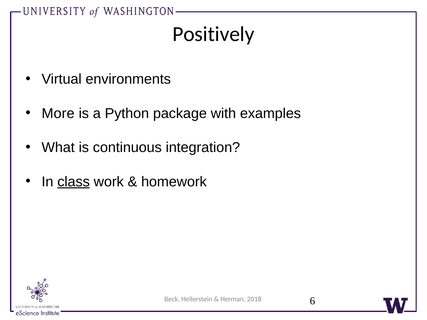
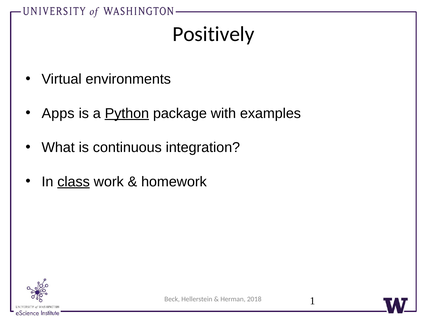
More: More -> Apps (58, 113)
Python underline: none -> present (127, 113)
6: 6 -> 1 (312, 301)
